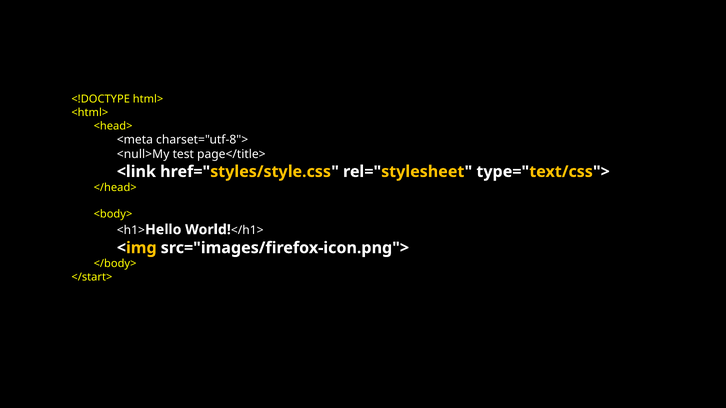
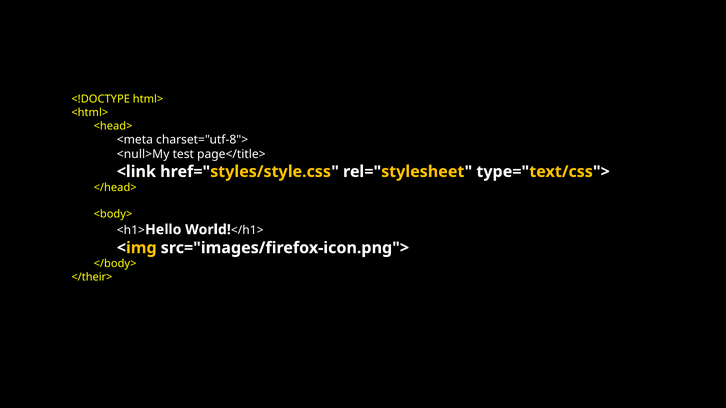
</start>: </start> -> </their> (92, 277)
